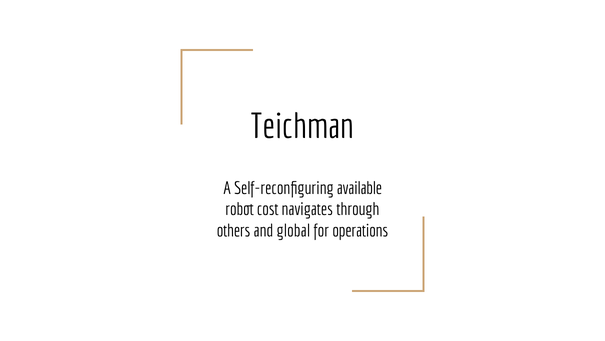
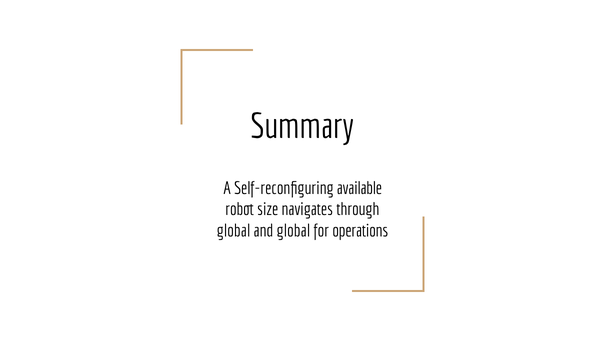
Teichman: Teichman -> Summary (302, 126)
cost: cost -> size (268, 209)
others: others -> global (233, 230)
